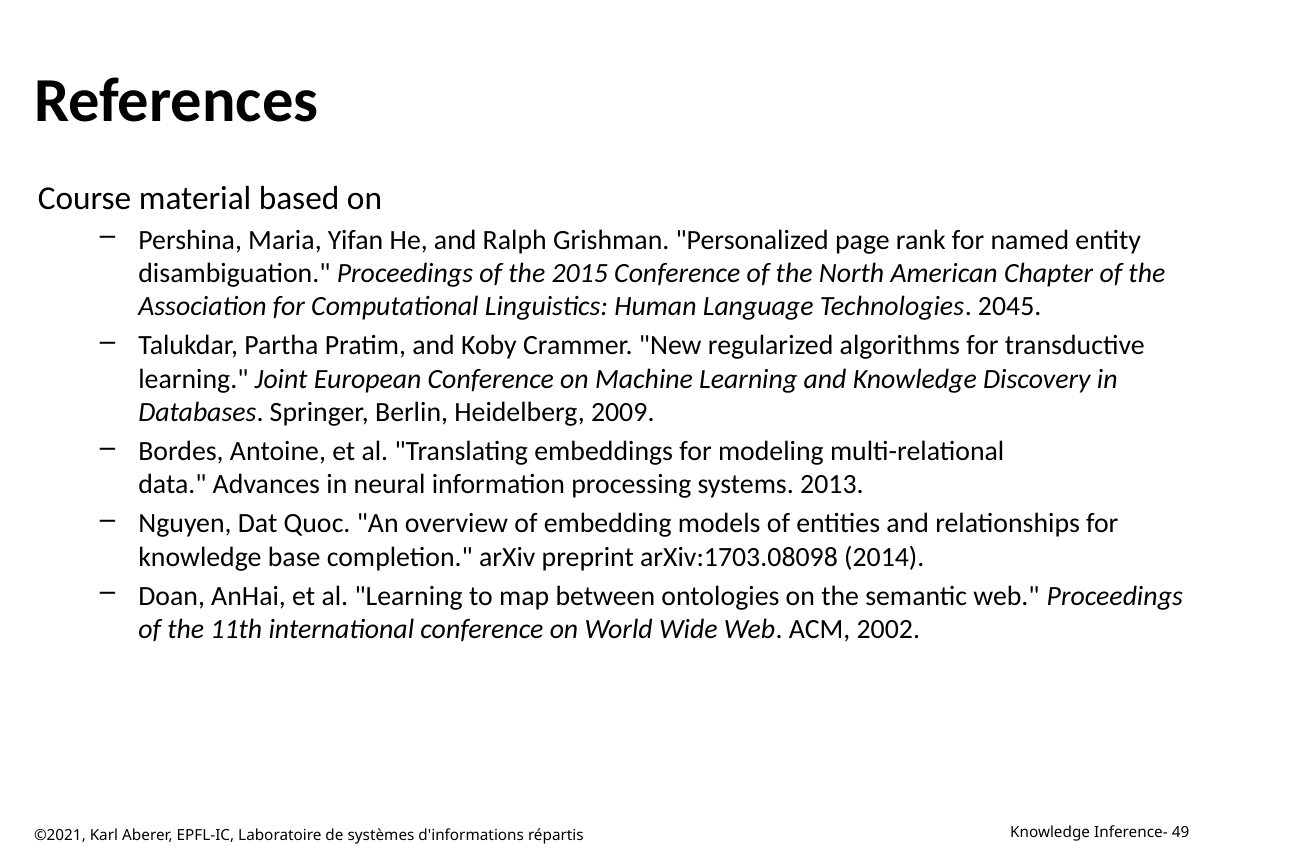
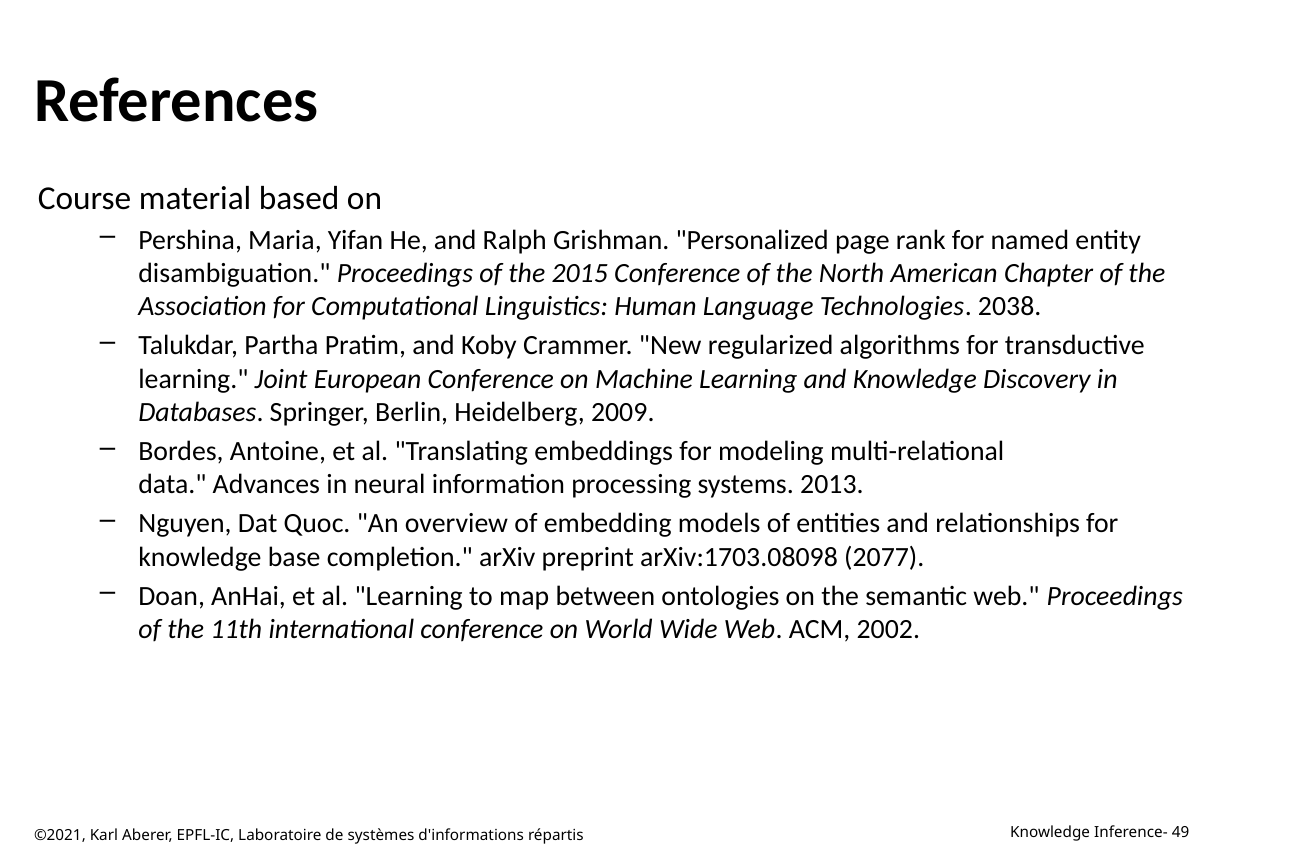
2045: 2045 -> 2038 (1010, 307)
2014: 2014 -> 2077 (884, 557)
